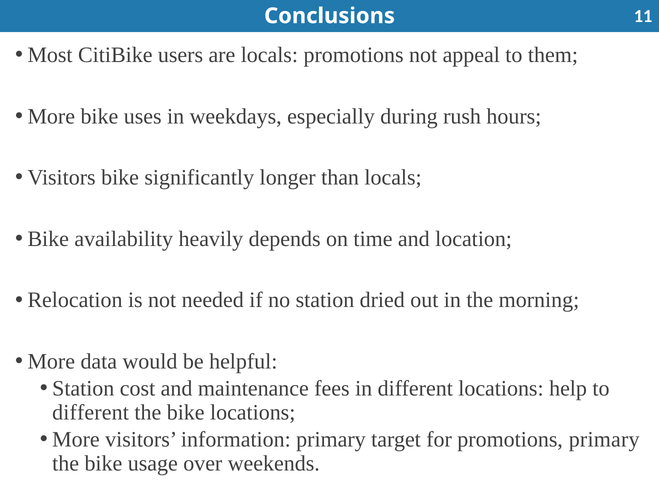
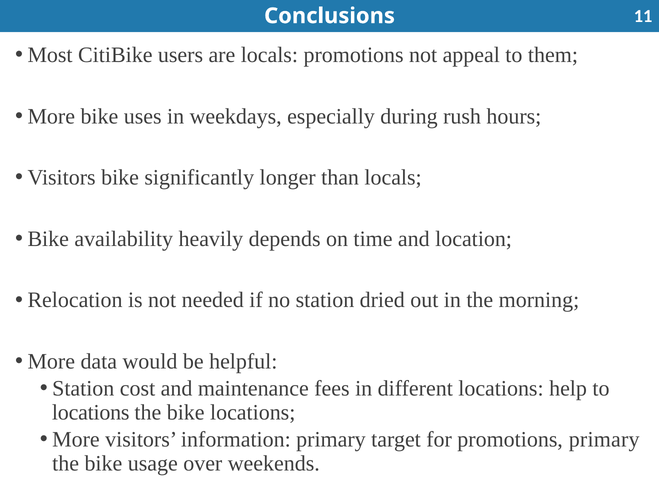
different: different -> locations (91, 412)
